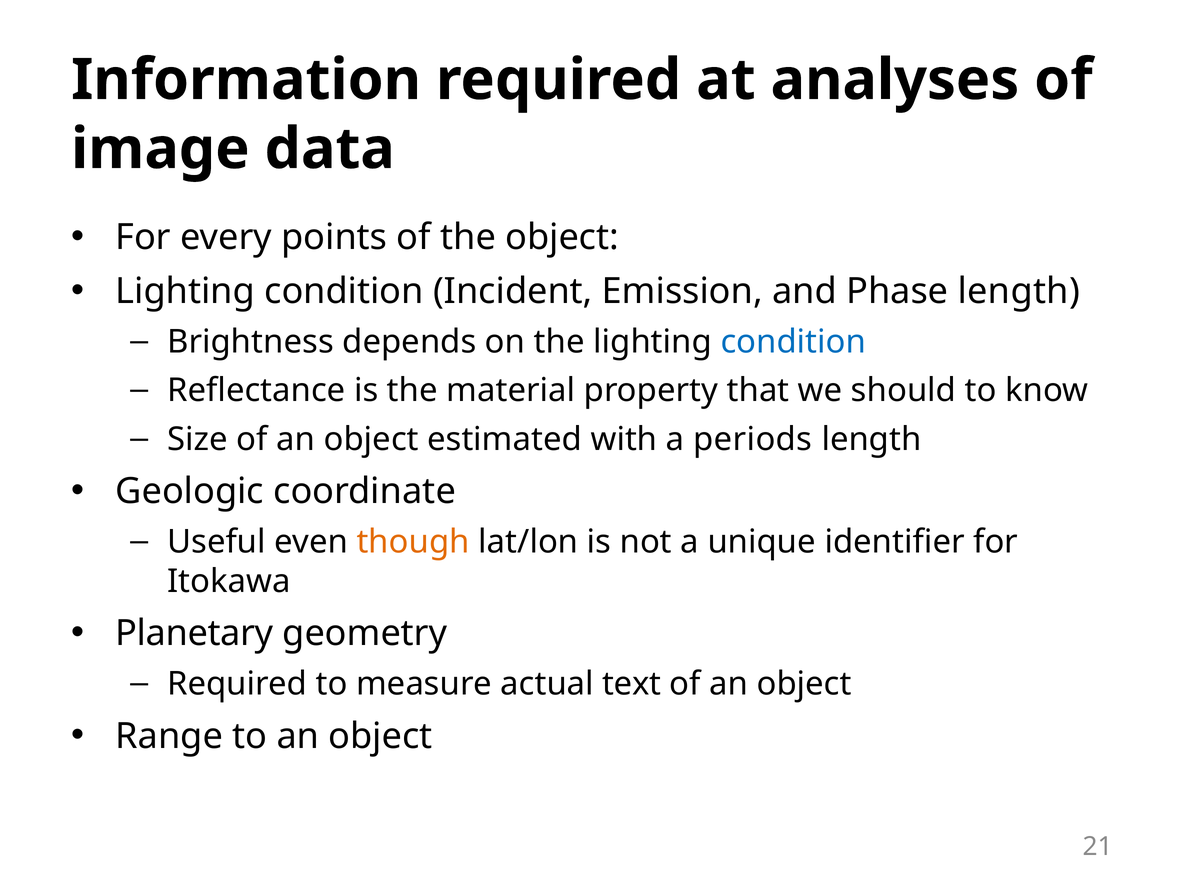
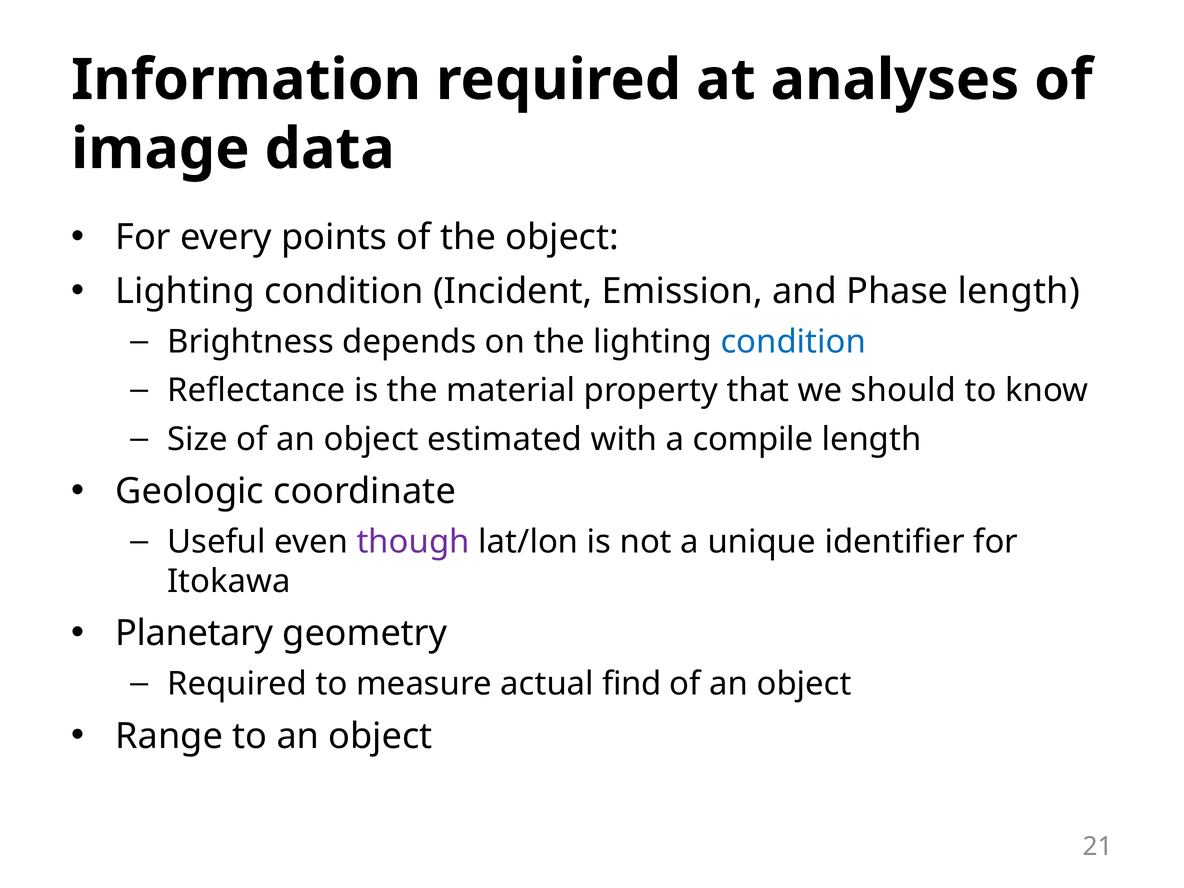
periods: periods -> compile (753, 439)
though colour: orange -> purple (413, 542)
text: text -> find (632, 684)
